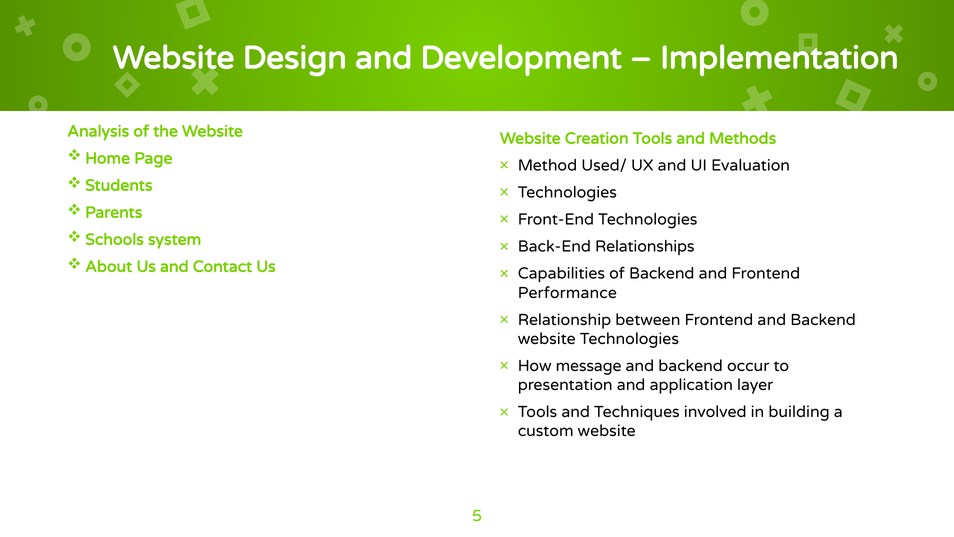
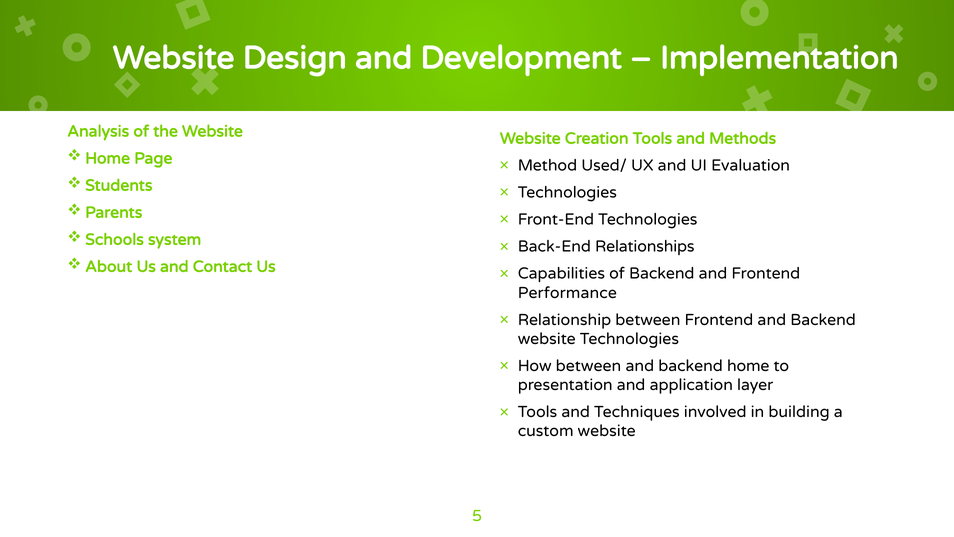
How message: message -> between (588, 366)
occur: occur -> home (748, 366)
